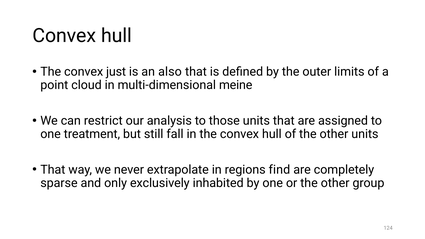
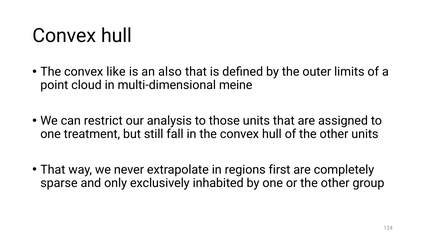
just: just -> like (116, 72)
find: find -> first (280, 170)
